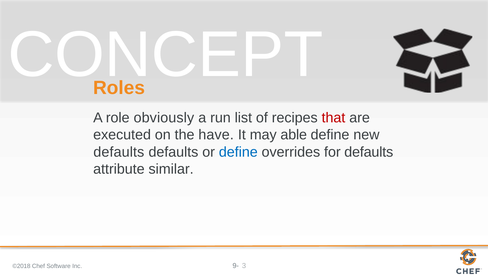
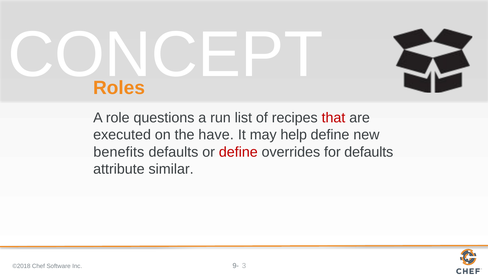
obviously: obviously -> questions (164, 118)
able: able -> help (294, 135)
defaults: defaults -> benefits (119, 152)
define colour: blue -> red (238, 152)
